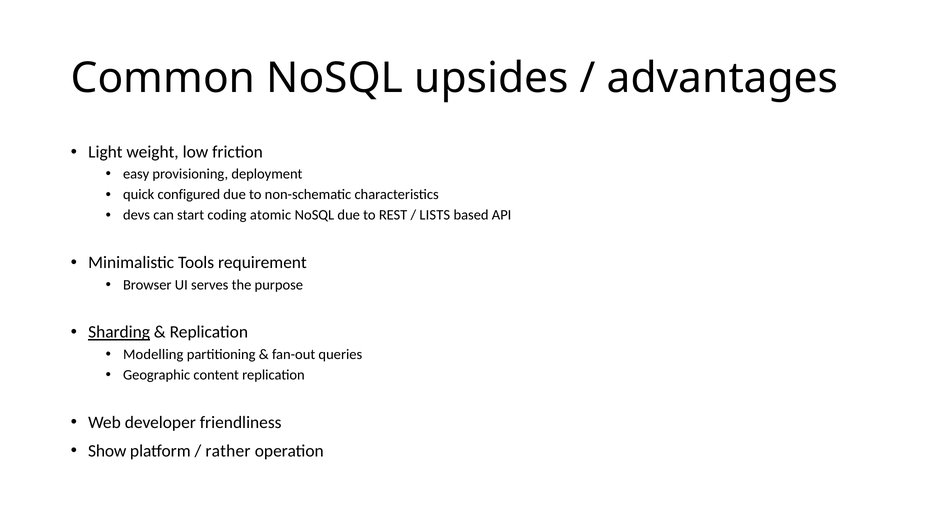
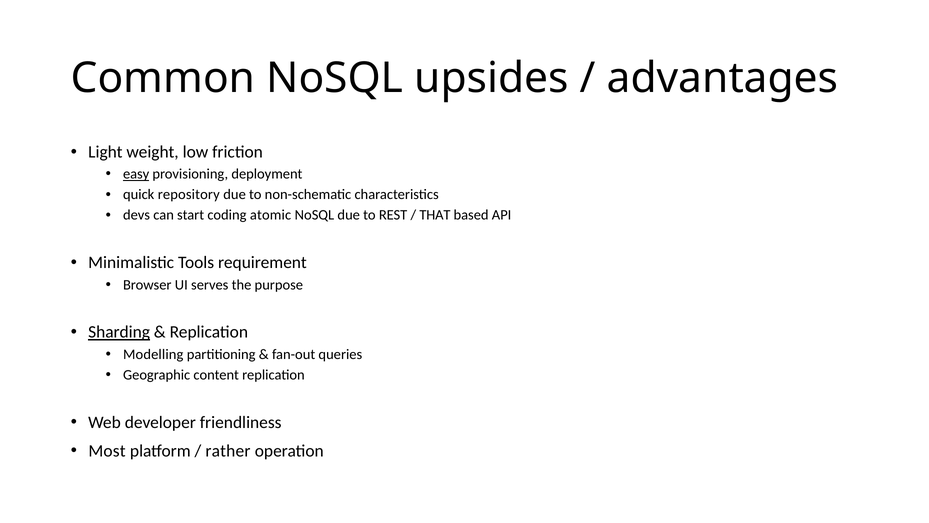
easy underline: none -> present (136, 174)
configured: configured -> repository (189, 194)
LISTS: LISTS -> THAT (435, 215)
Show: Show -> Most (107, 450)
